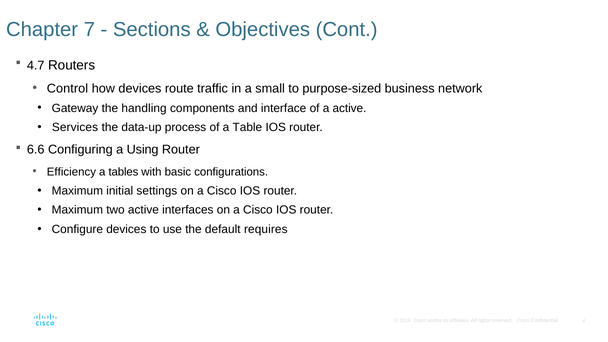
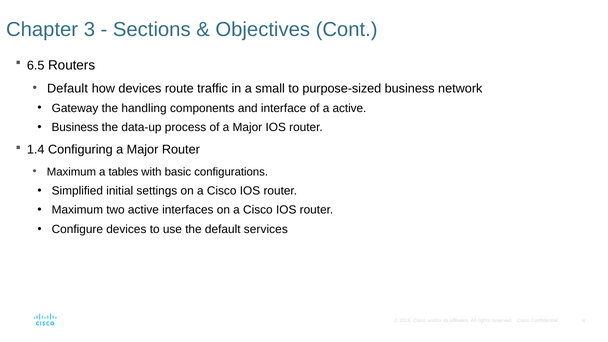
7: 7 -> 3 (89, 29)
4.7: 4.7 -> 6.5 (36, 65)
Control: Control -> Default (67, 88)
Services: Services -> Business (75, 127)
of a Table: Table -> Major (247, 127)
6.6: 6.6 -> 1.4 (36, 150)
Configuring a Using: Using -> Major (143, 150)
Efficiency: Efficiency -> Maximum (71, 172)
Maximum: Maximum -> Simplified (77, 191)
requires: requires -> services (266, 229)
